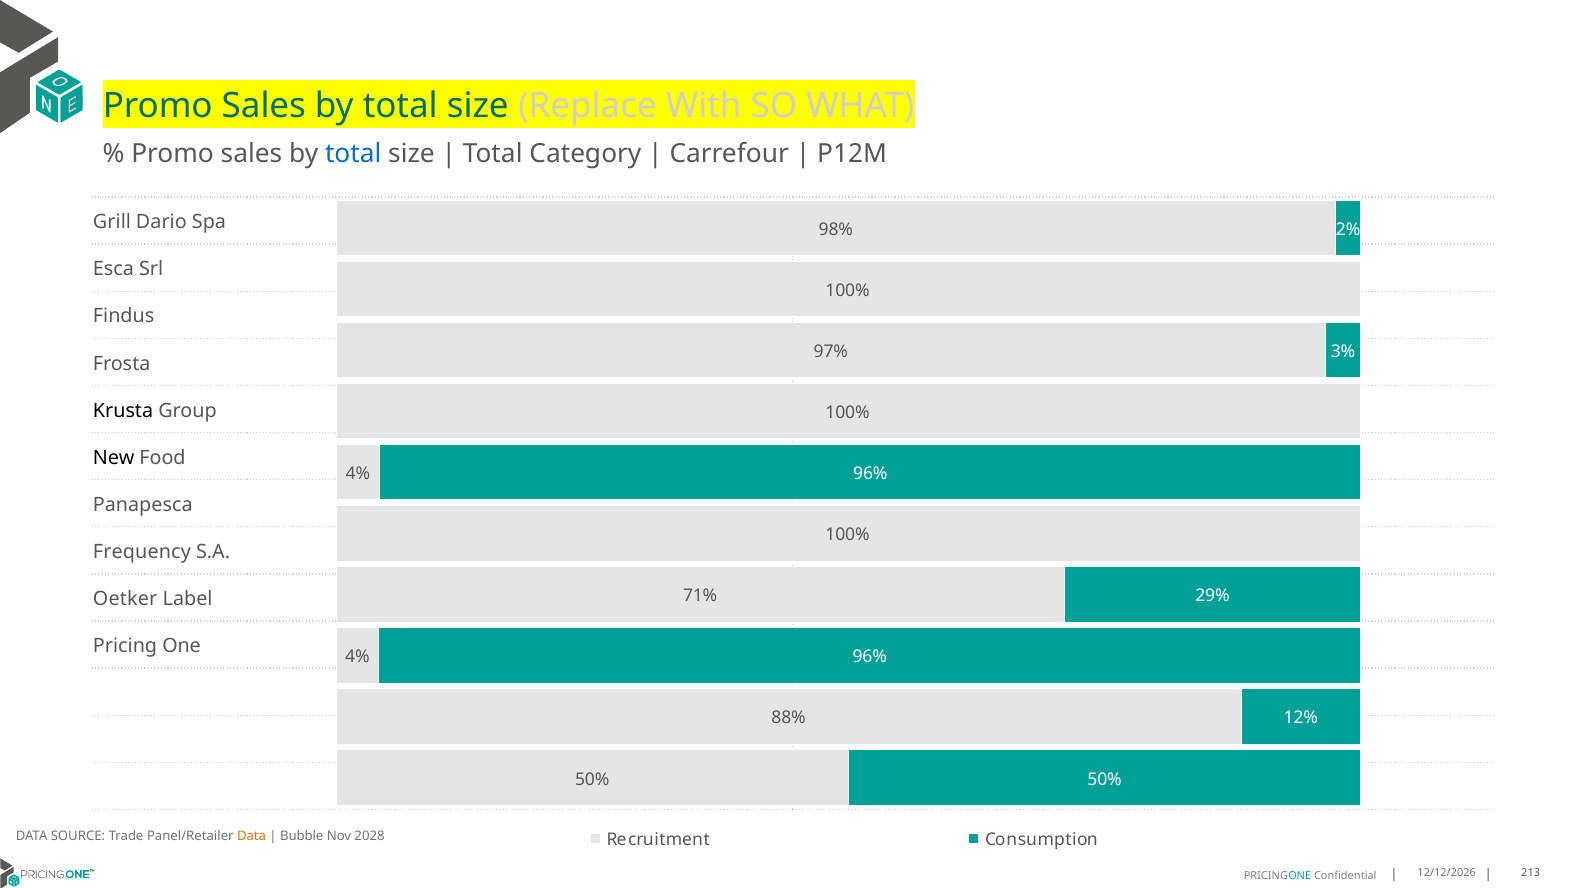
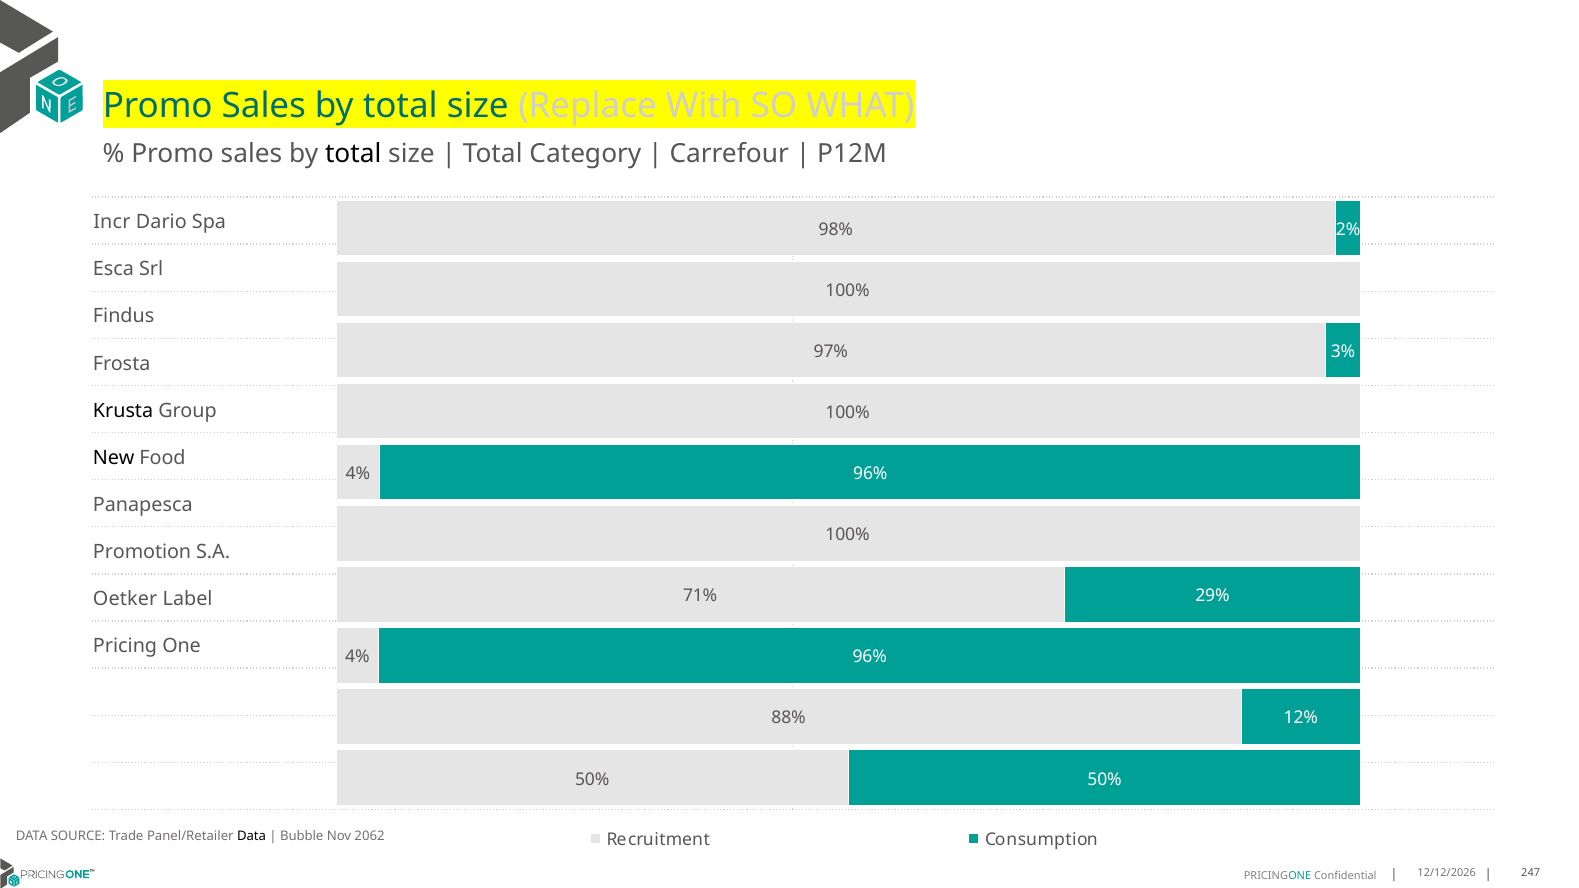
total colour: blue -> black (353, 154)
Grill: Grill -> Incr (112, 222)
Frequency: Frequency -> Promotion (142, 552)
Data colour: orange -> black (252, 837)
2028: 2028 -> 2062 (370, 837)
213: 213 -> 247 (1531, 873)
